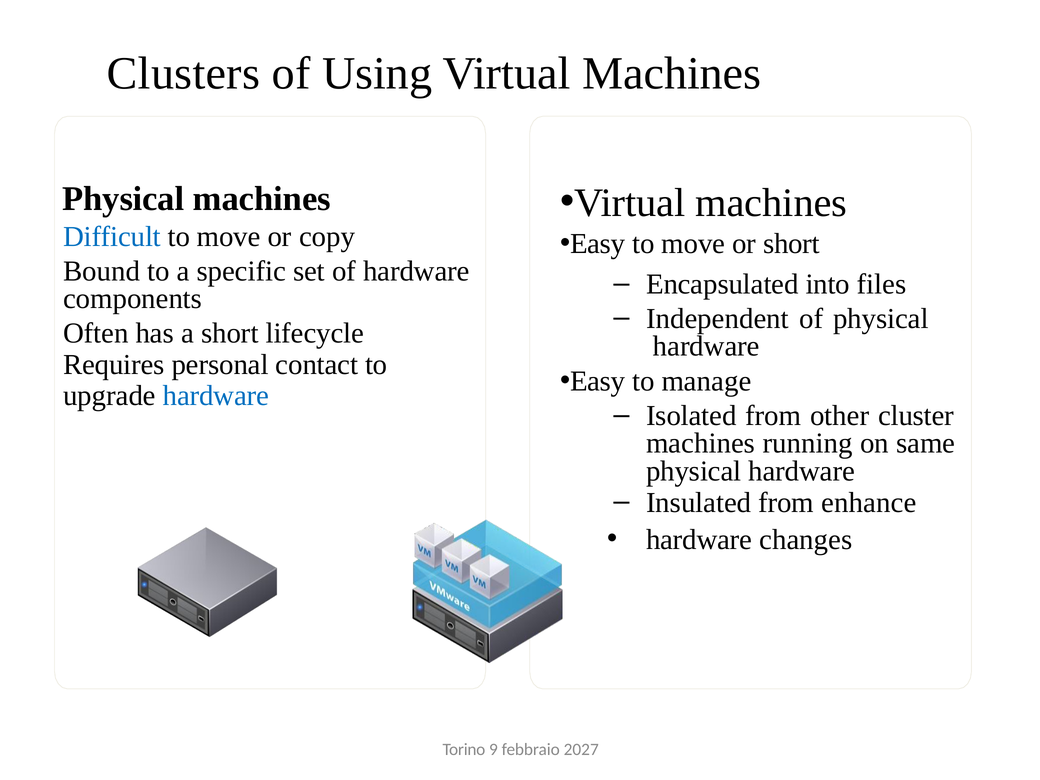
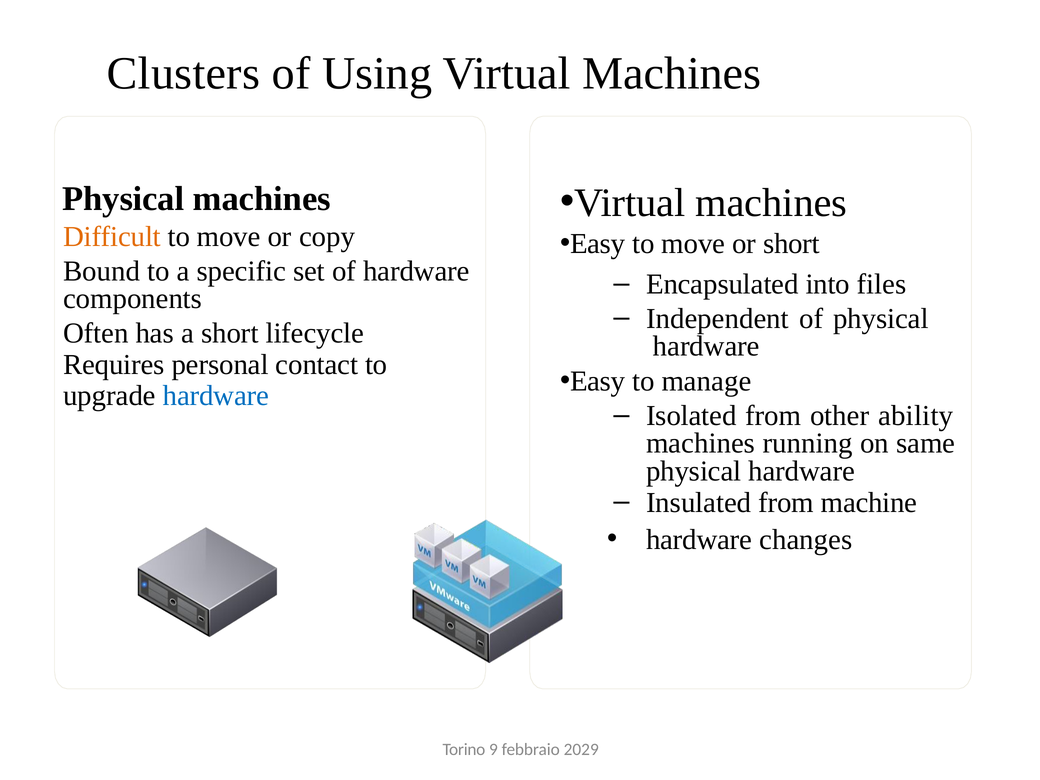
Difficult colour: blue -> orange (112, 237)
cluster: cluster -> ability (916, 416)
enhance: enhance -> machine (869, 503)
2027: 2027 -> 2029 (581, 750)
